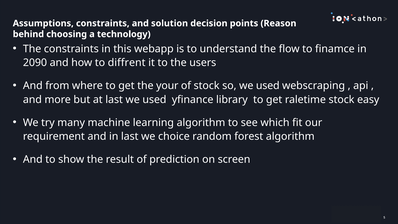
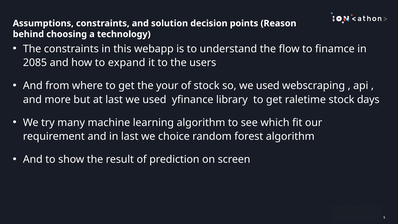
2090: 2090 -> 2085 (35, 63)
diffrent: diffrent -> expand (127, 63)
easy: easy -> days (368, 100)
